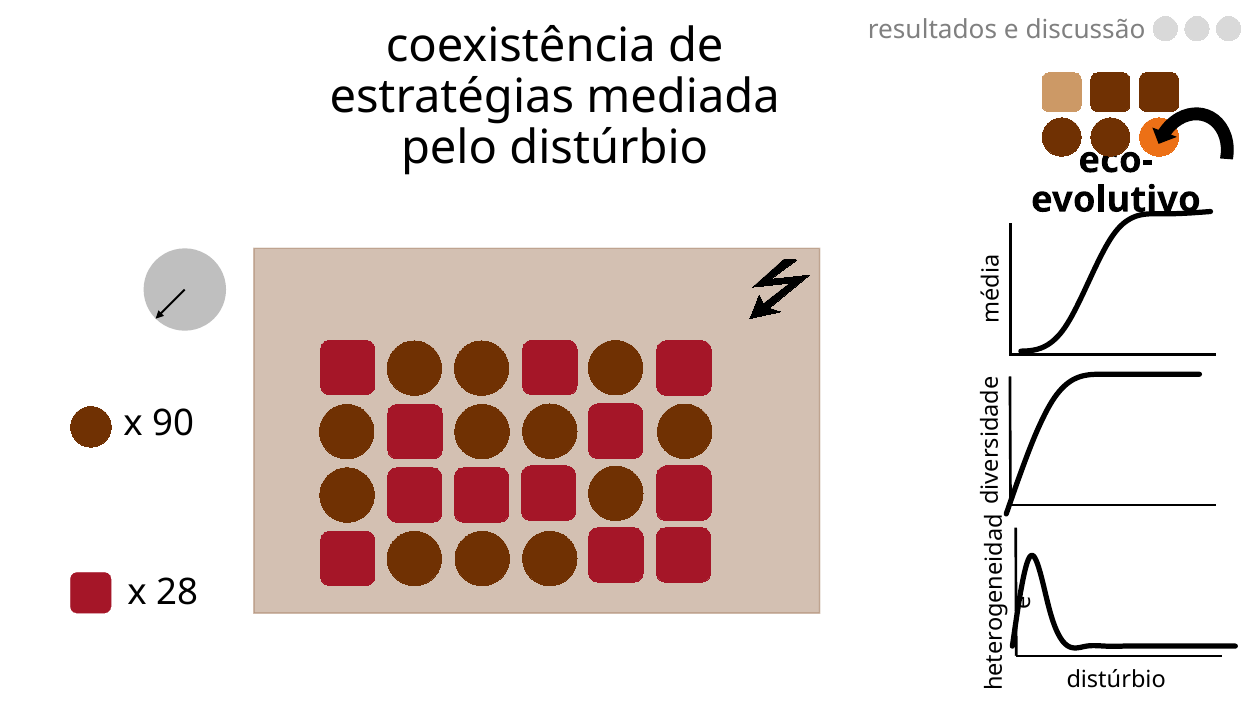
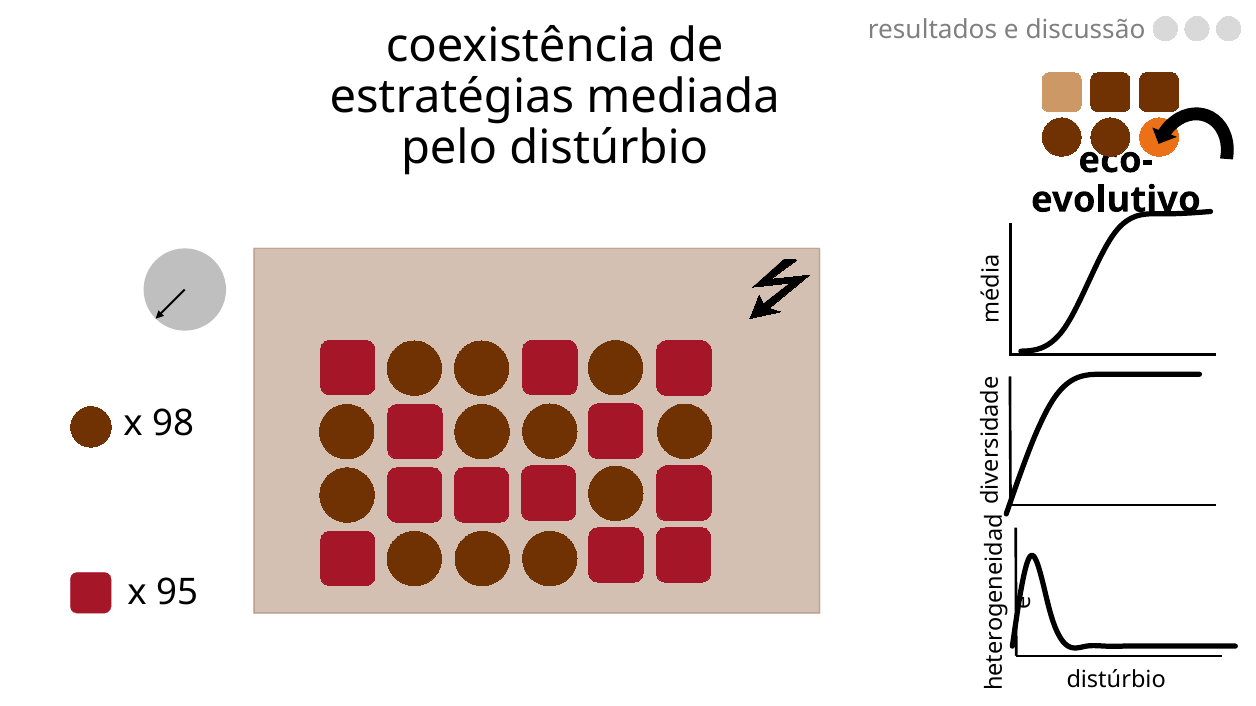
90: 90 -> 98 (173, 424)
28: 28 -> 95 (177, 593)
